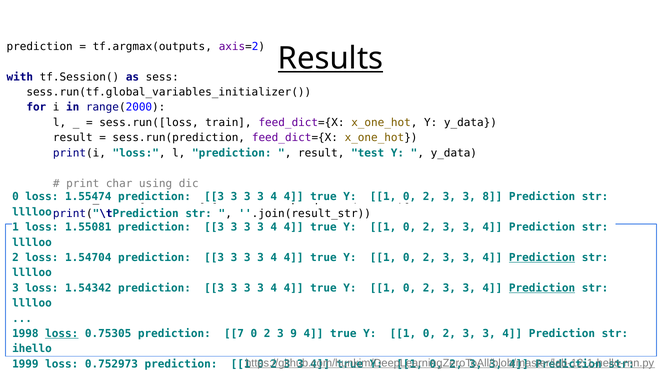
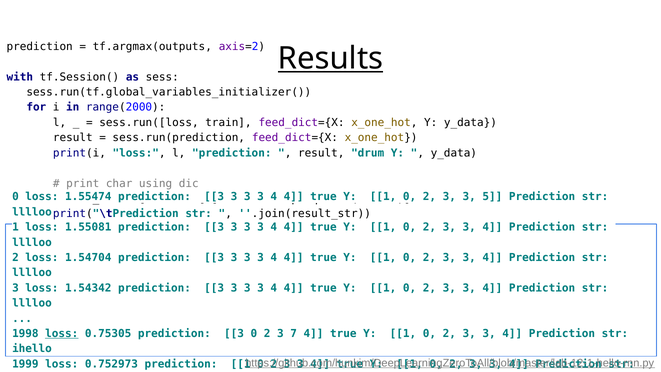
test: test -> drum (368, 153)
8: 8 -> 5 (492, 197)
Prediction underline: present -> none (542, 258)
Prediction underline: present -> none (542, 288)
0.75305 prediction 7: 7 -> 3 (234, 334)
9: 9 -> 7 (294, 334)
